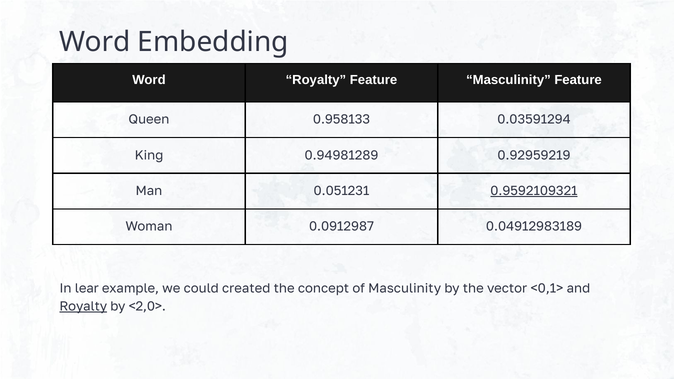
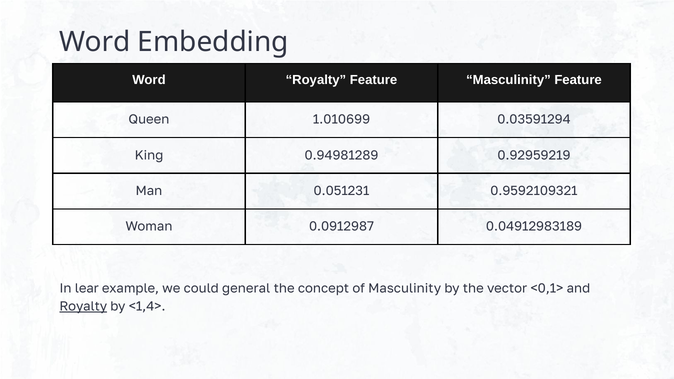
0.958133: 0.958133 -> 1.010699 (341, 120)
0.9592109321 underline: present -> none (534, 191)
created: created -> general (246, 288)
<2,0>: <2,0> -> <1,4> (147, 306)
